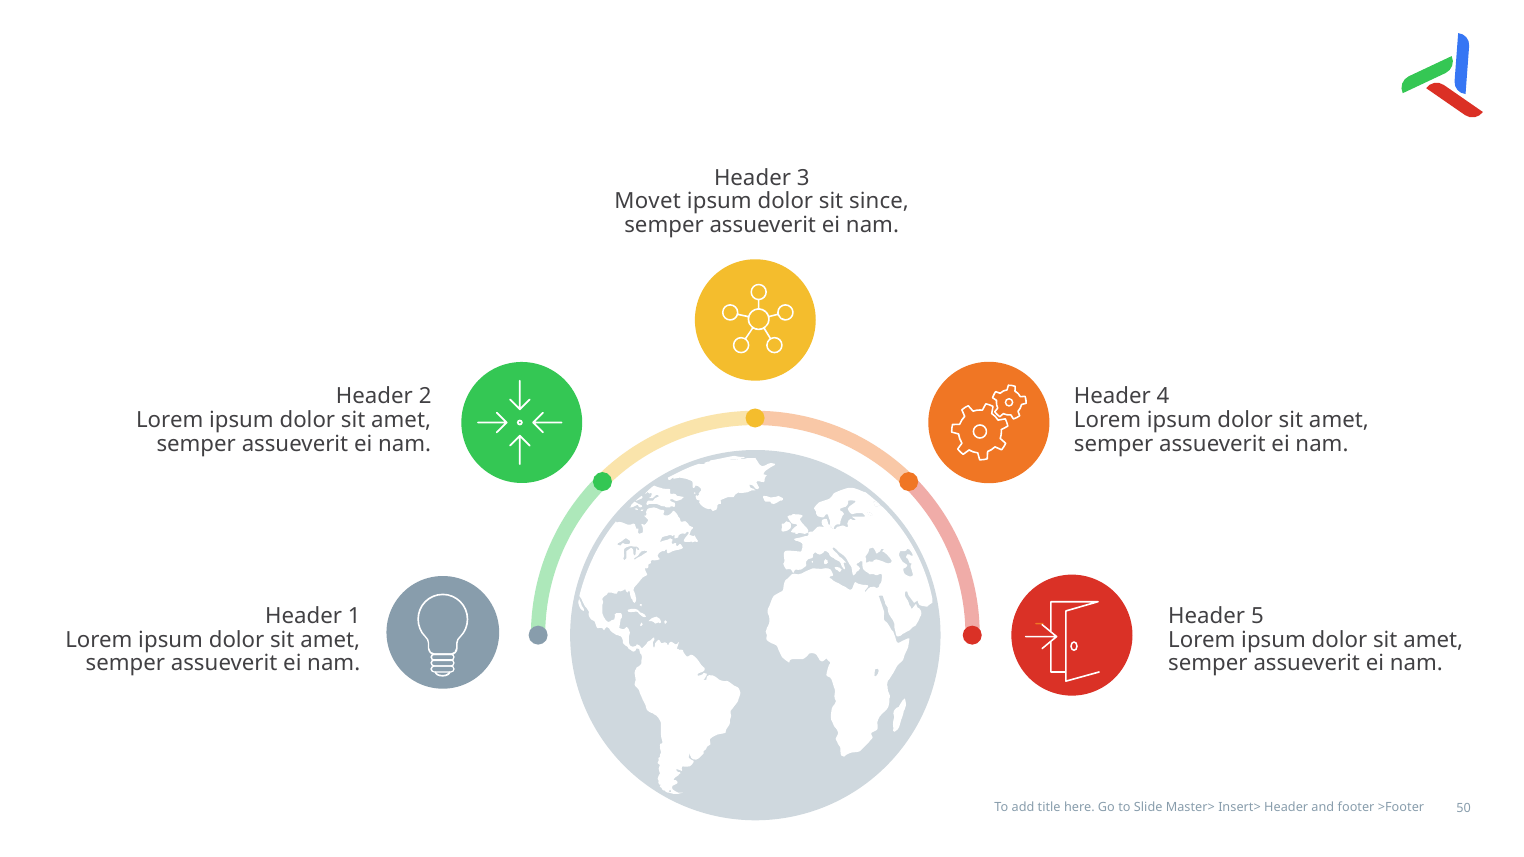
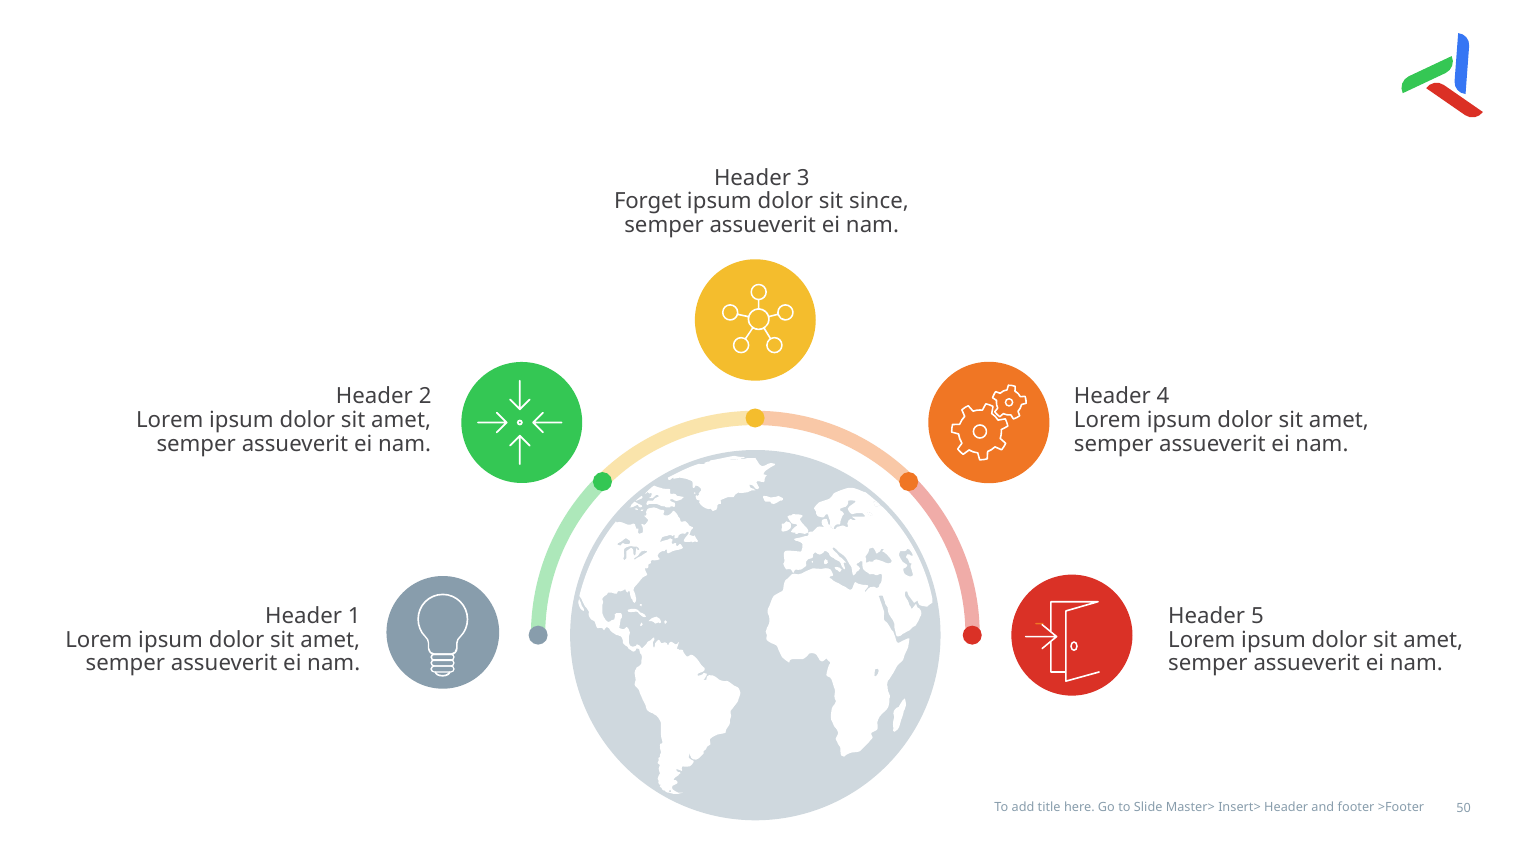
Movet: Movet -> Forget (648, 202)
